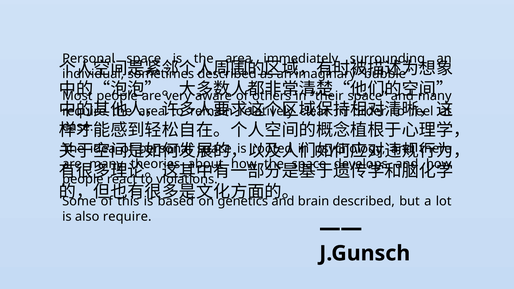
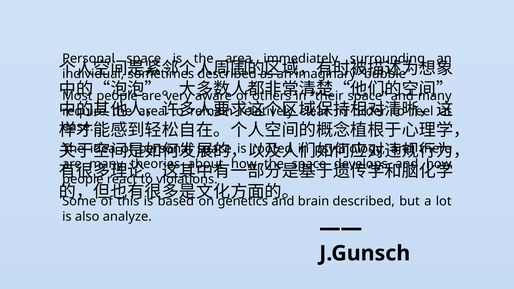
also require: require -> analyze (127, 217)
